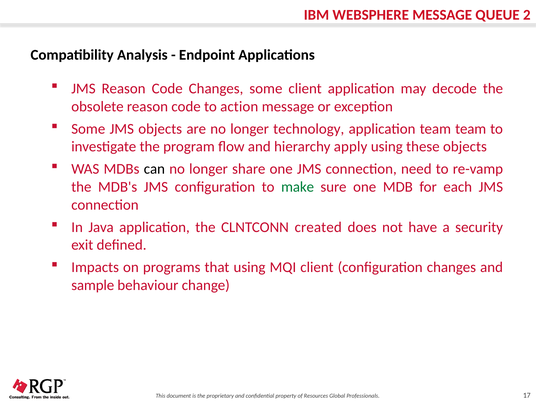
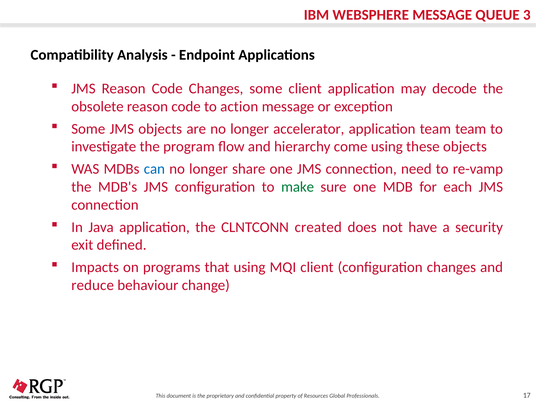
2: 2 -> 3 (527, 15)
technology: technology -> accelerator (309, 129)
apply: apply -> come (351, 147)
can colour: black -> blue (154, 169)
sample: sample -> reduce (93, 285)
